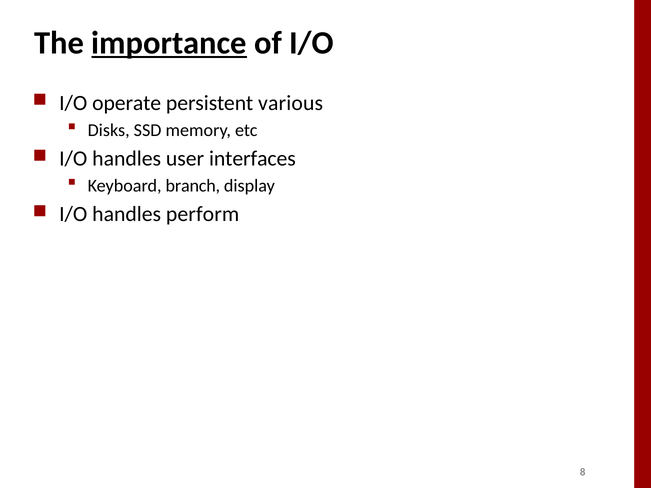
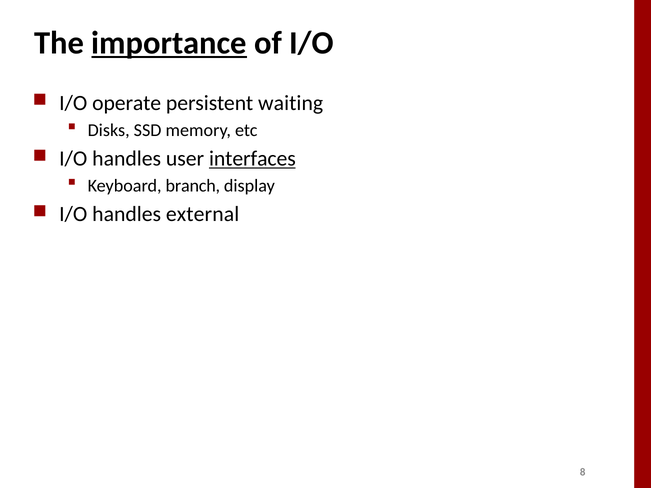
various: various -> waiting (291, 103)
interfaces underline: none -> present (252, 159)
perform: perform -> external (203, 214)
